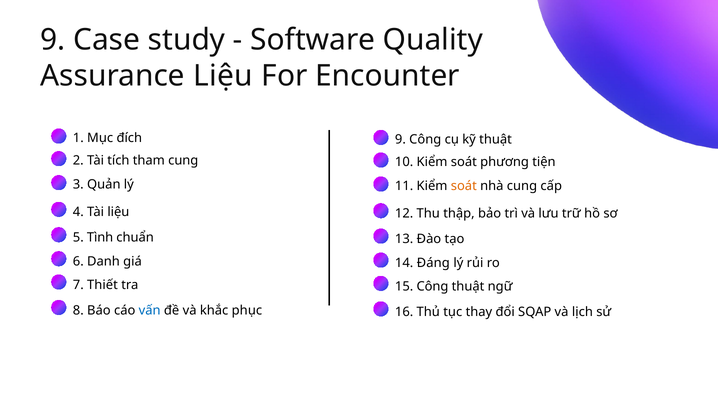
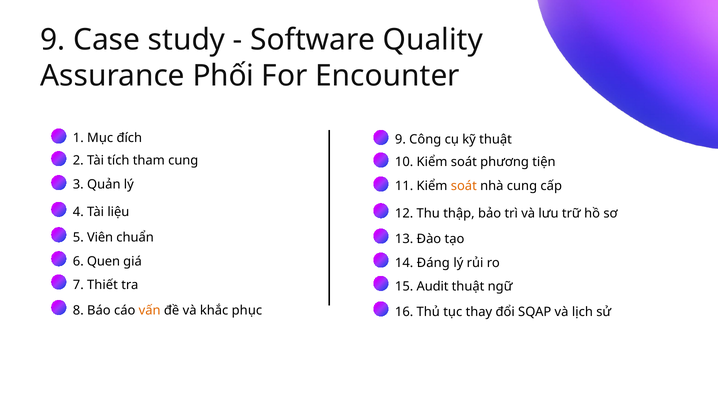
Assurance Liệu: Liệu -> Phối (223, 76)
Tình: Tình -> Viên (100, 238)
Danh: Danh -> Quen (104, 261)
15 Công: Công -> Audit (433, 286)
vấn colour: blue -> orange (150, 310)
